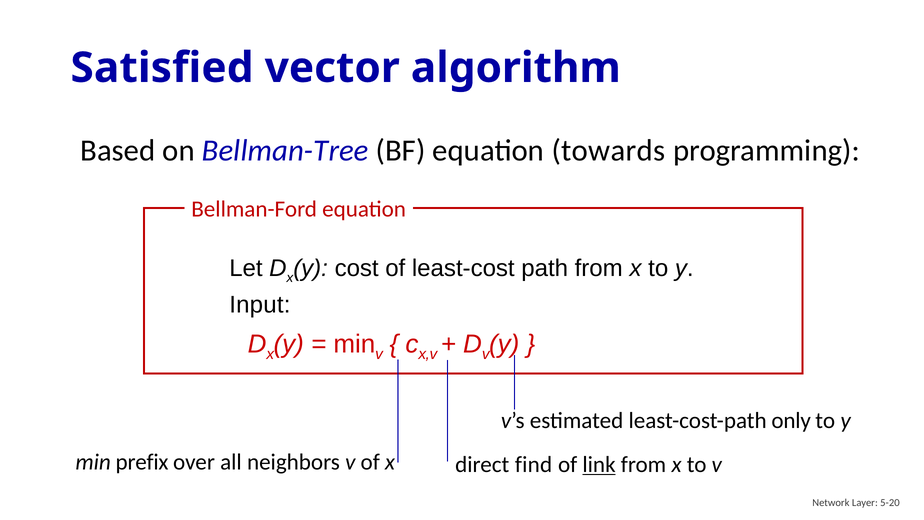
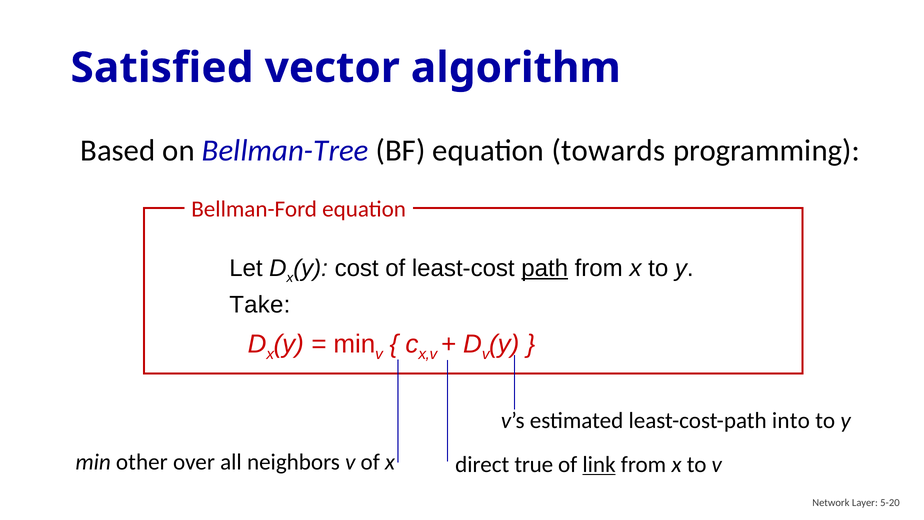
path underline: none -> present (545, 268)
Input: Input -> Take (260, 304)
only: only -> into (791, 420)
prefix: prefix -> other (142, 462)
find: find -> true (534, 464)
